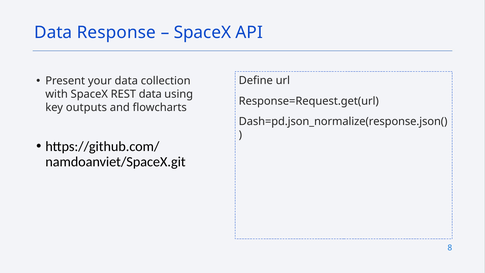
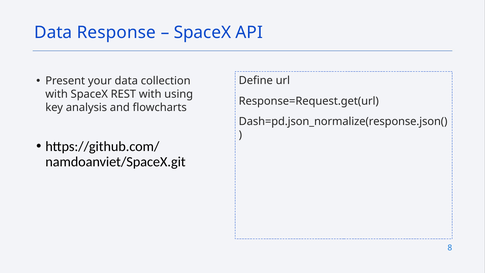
REST data: data -> with (150, 94)
outputs: outputs -> analysis (86, 108)
